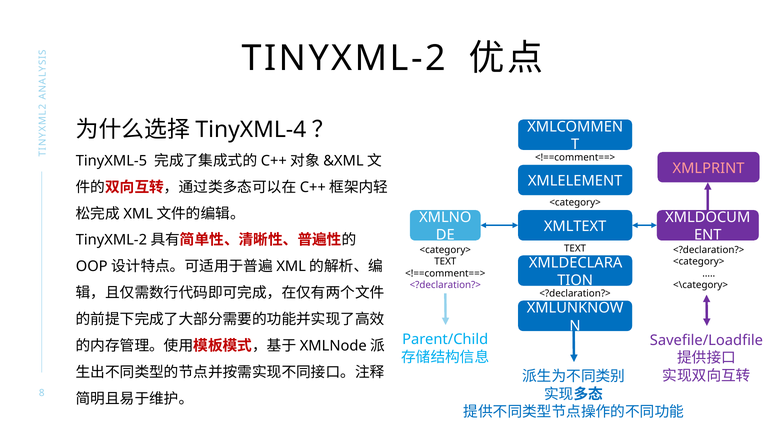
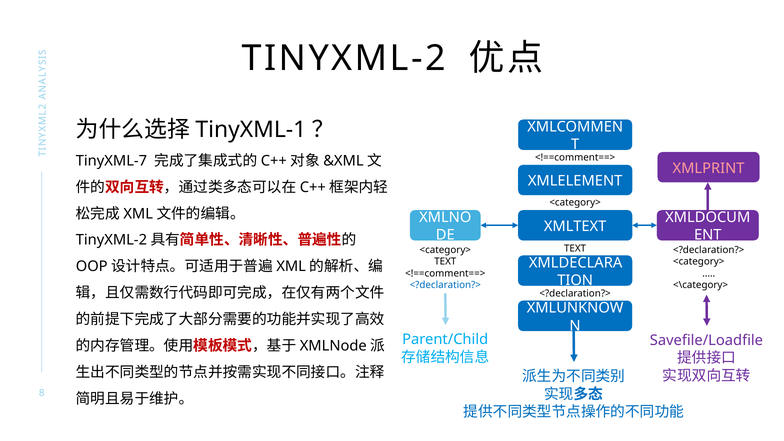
TinyXML-4: TinyXML-4 -> TinyXML-1 (251, 130)
TinyXML-5: TinyXML-5 -> TinyXML-7 (111, 161)
<?declaration?> colour: purple -> blue (445, 285)
